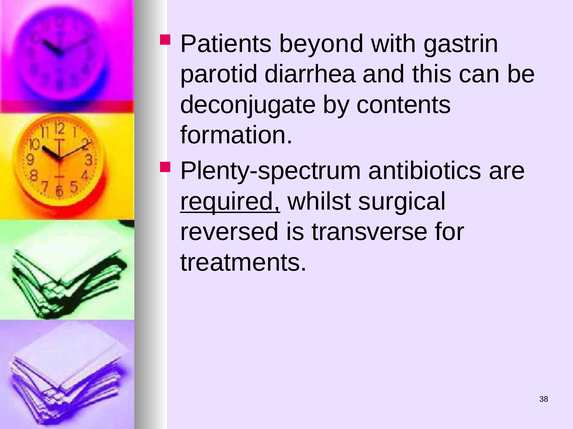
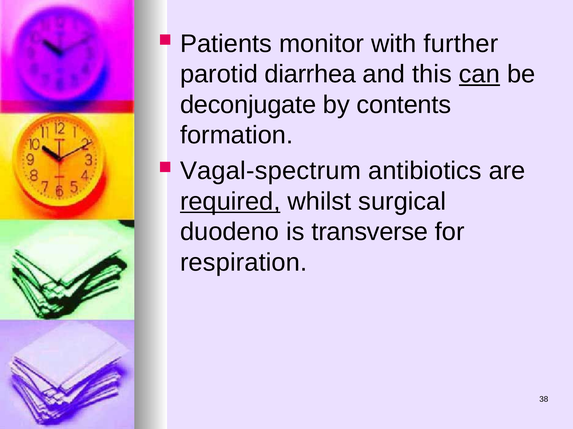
beyond: beyond -> monitor (322, 44)
gastrin: gastrin -> further (461, 44)
can underline: none -> present (479, 74)
Plenty-spectrum: Plenty-spectrum -> Vagal-spectrum (270, 171)
reversed: reversed -> duodeno (230, 232)
treatments: treatments -> respiration (244, 263)
